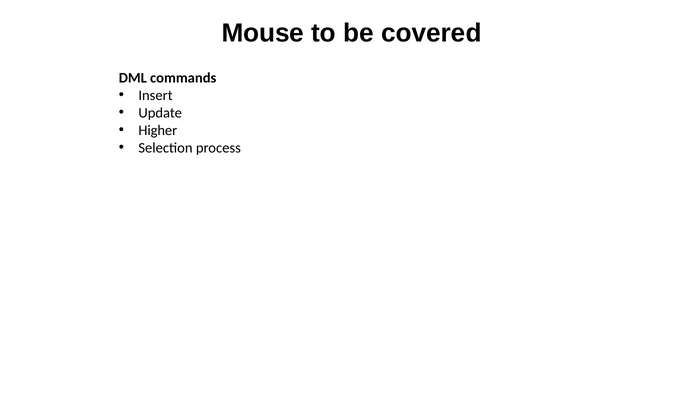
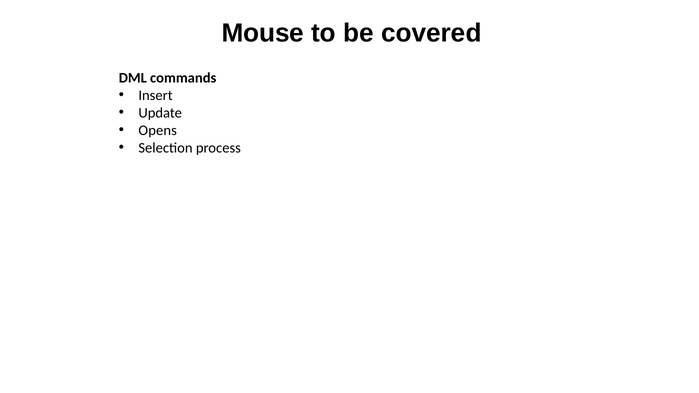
Higher: Higher -> Opens (158, 130)
